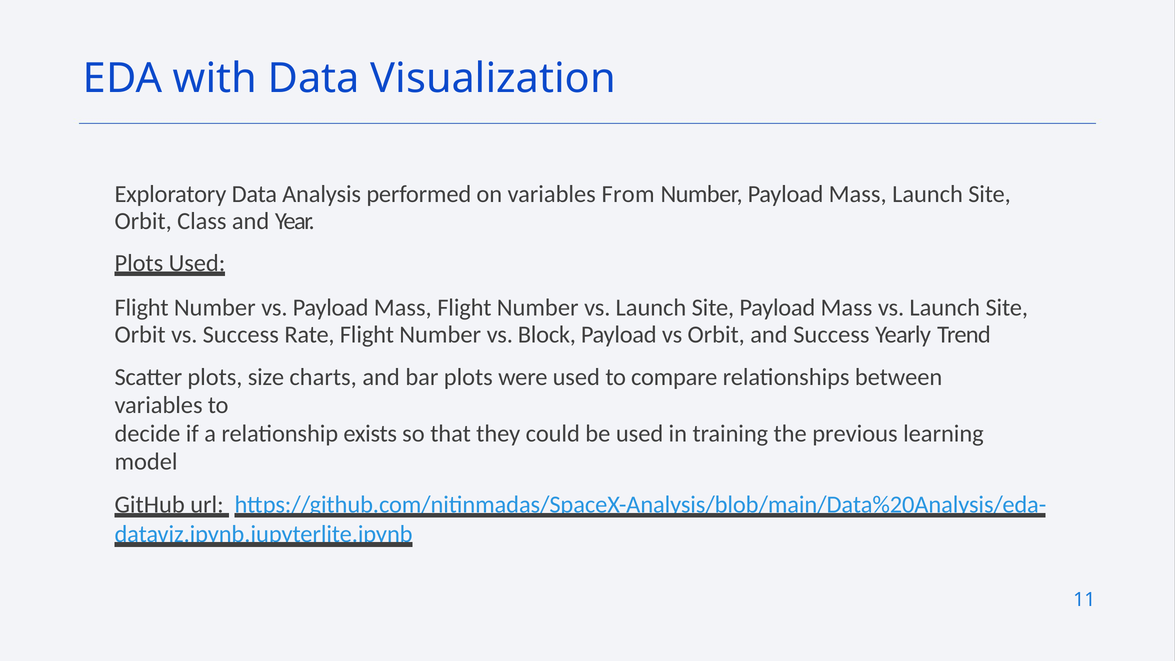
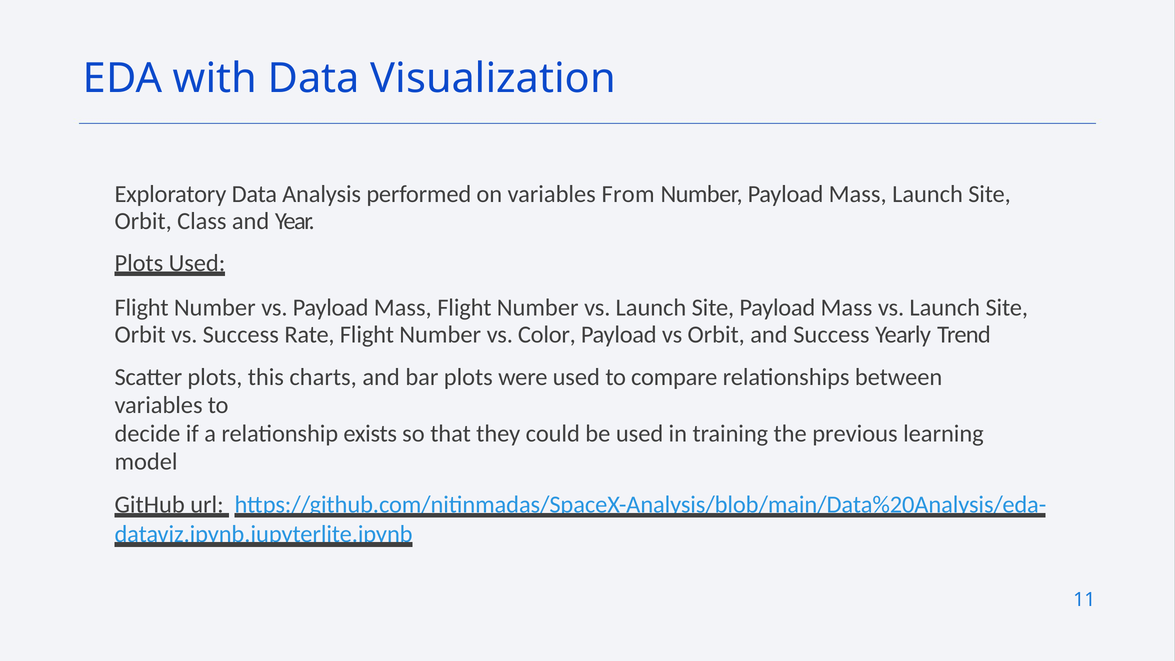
Block: Block -> Color (547, 335)
size: size -> this (266, 377)
